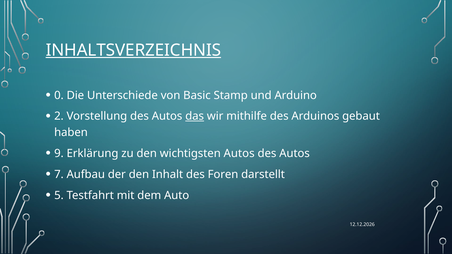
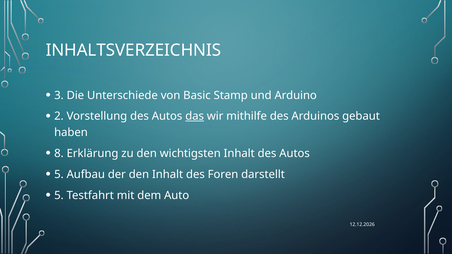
INHALTSVERZEICHNIS underline: present -> none (133, 50)
0: 0 -> 3 (59, 95)
9: 9 -> 8 (59, 154)
wichtigsten Autos: Autos -> Inhalt (239, 154)
7: 7 -> 5 (59, 175)
